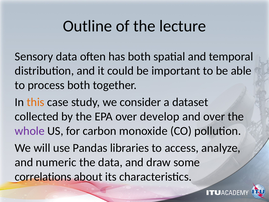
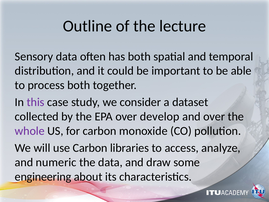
this colour: orange -> purple (36, 102)
use Pandas: Pandas -> Carbon (90, 148)
correlations: correlations -> engineering (43, 176)
